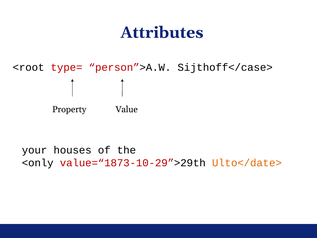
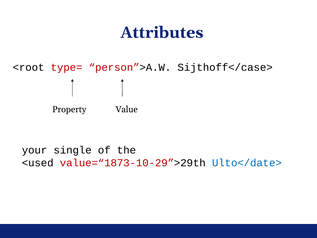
houses: houses -> single (73, 150)
<only: <only -> <used (38, 163)
Ulto</date> colour: orange -> blue (247, 163)
